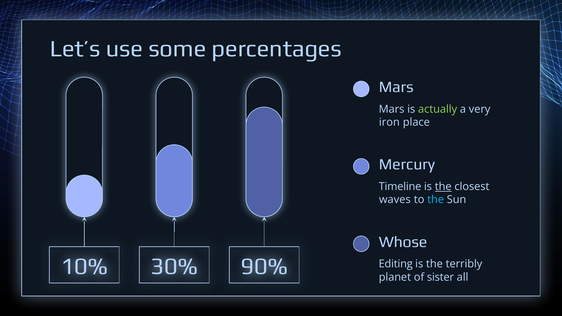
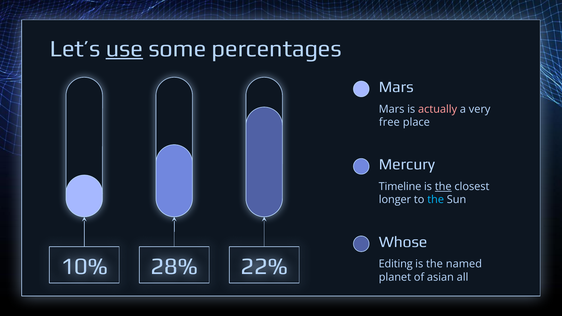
use underline: none -> present (124, 49)
actually colour: light green -> pink (438, 109)
iron: iron -> free (389, 122)
waves: waves -> longer (395, 200)
30%: 30% -> 28% (174, 267)
90%: 90% -> 22% (264, 267)
terribly: terribly -> named (464, 264)
sister: sister -> asian (440, 277)
